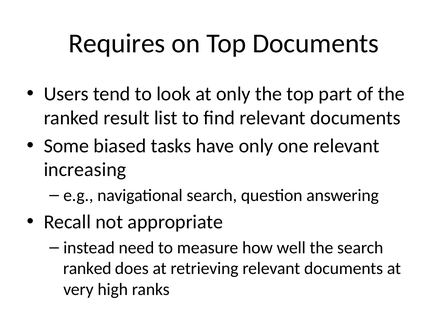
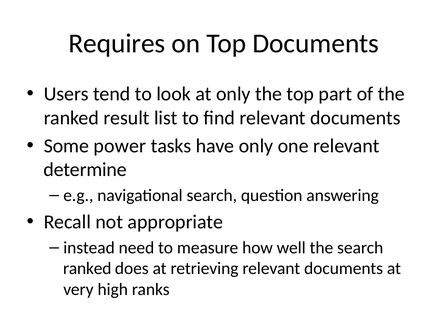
biased: biased -> power (120, 146)
increasing: increasing -> determine (85, 170)
